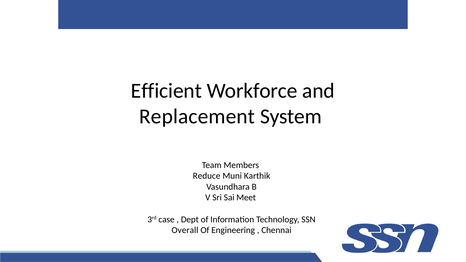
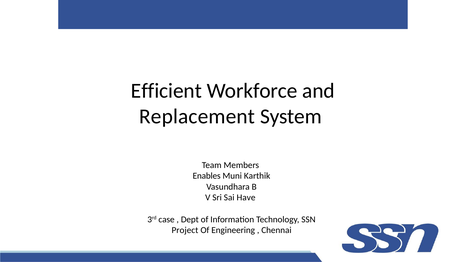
Reduce: Reduce -> Enables (207, 176)
Meet: Meet -> Have (246, 198)
Overall: Overall -> Project (185, 230)
